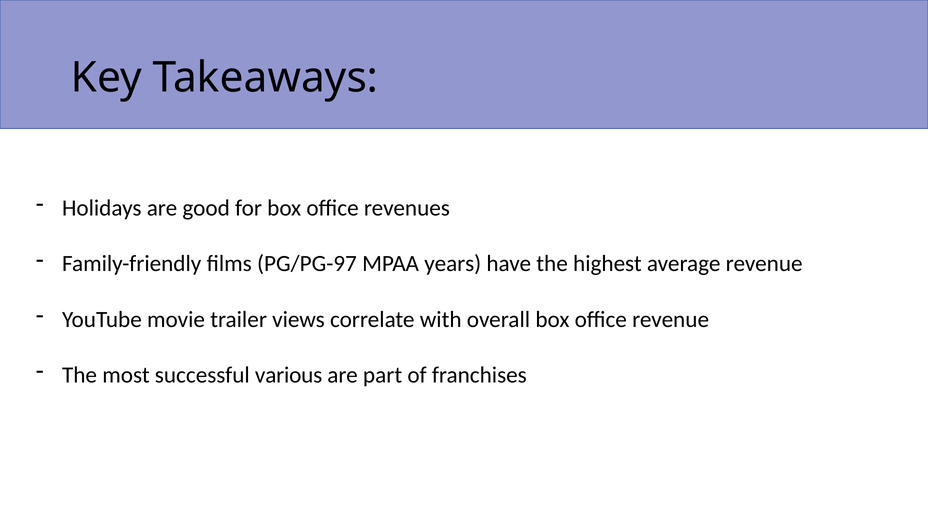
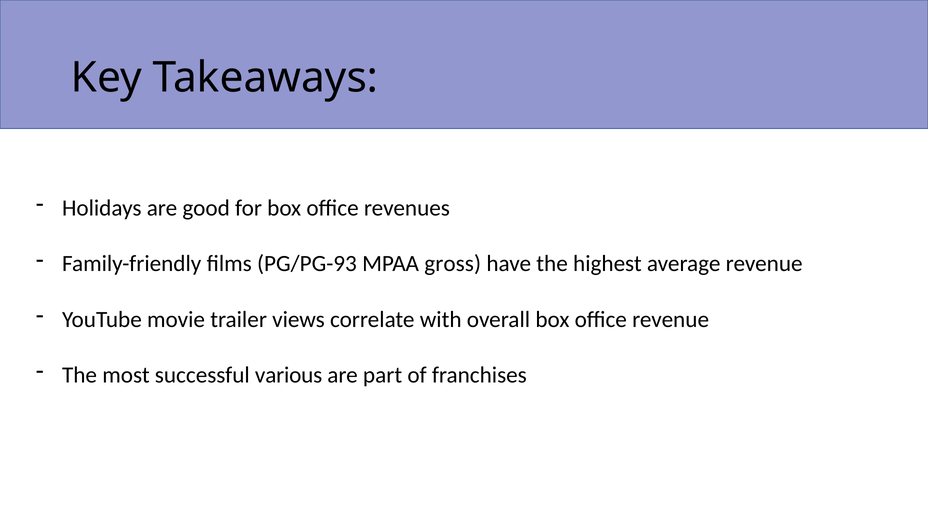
PG/PG-97: PG/PG-97 -> PG/PG-93 (307, 264)
years: years -> gross (453, 264)
